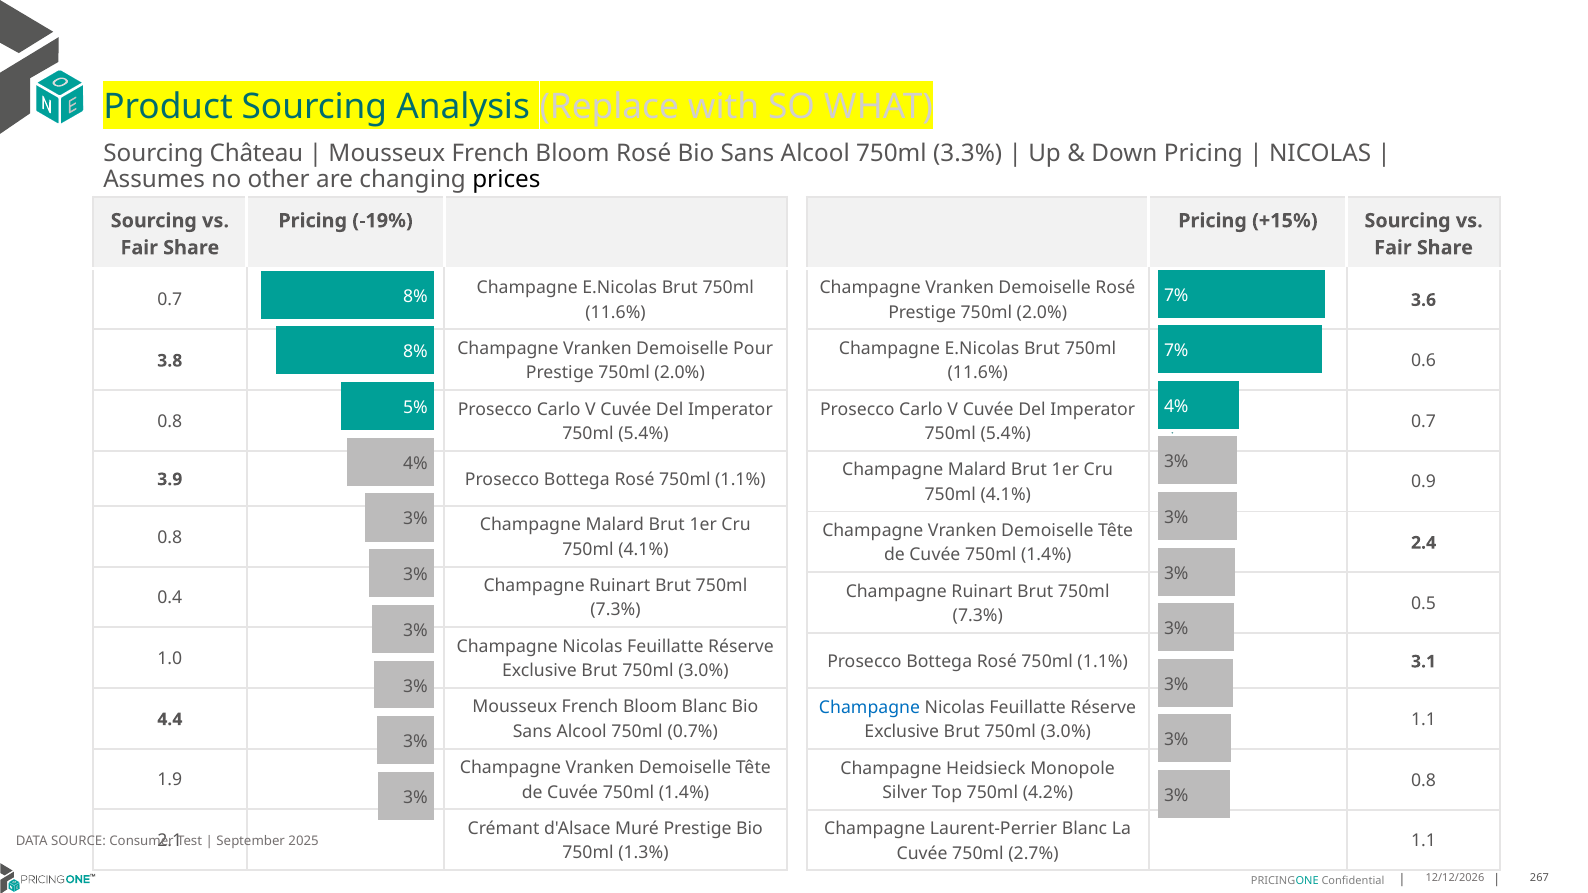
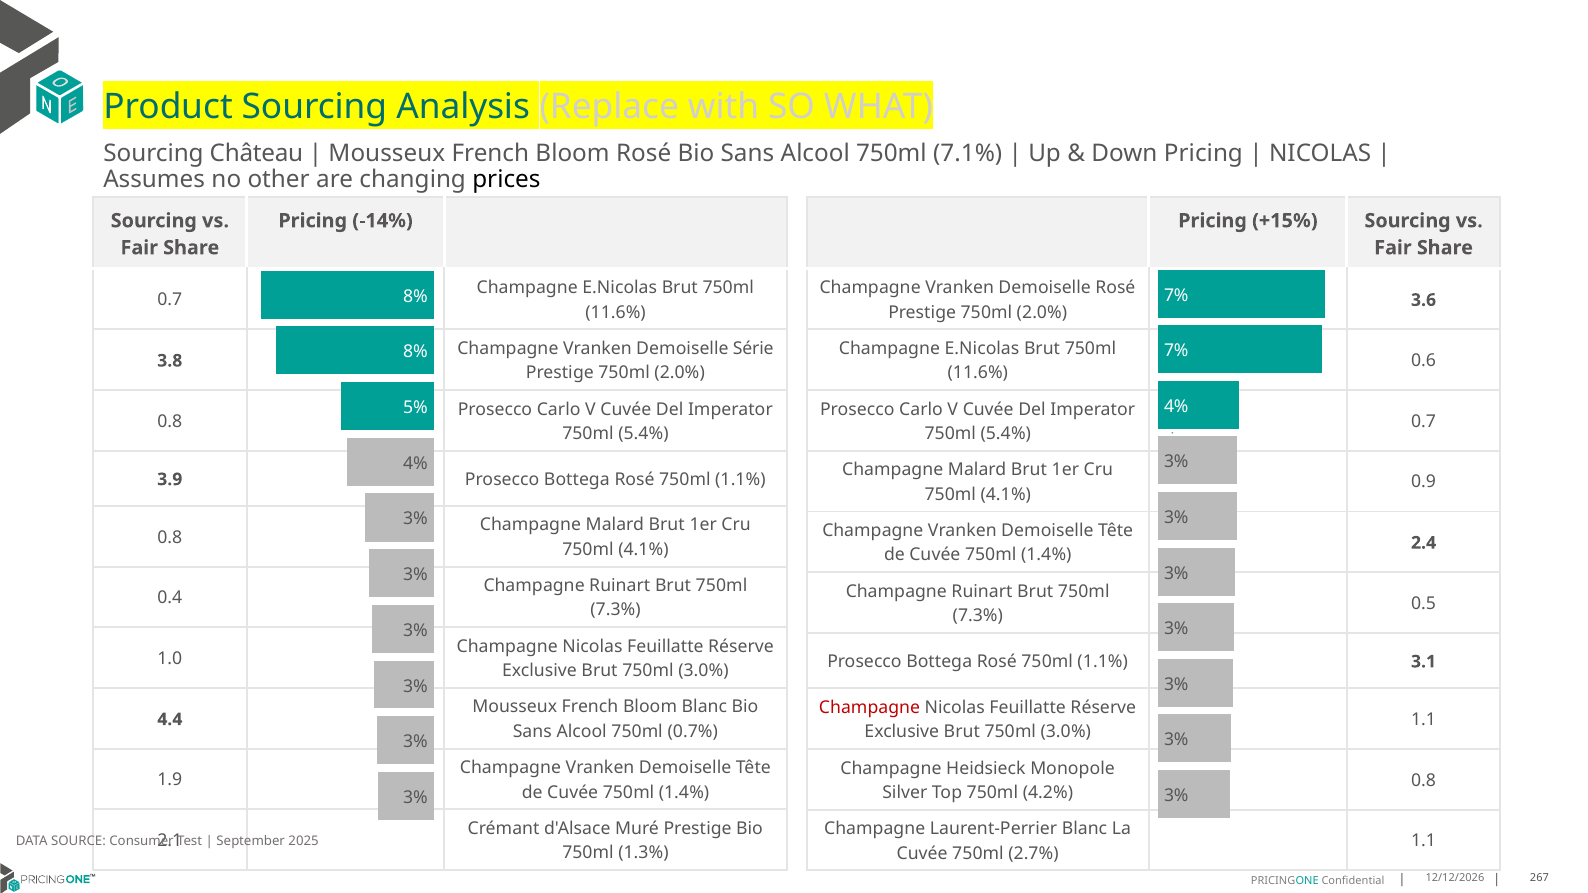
3.3%: 3.3% -> 7.1% (968, 154)
-19%: -19% -> -14% (383, 221)
Pour: Pour -> Série (753, 349)
Champagne colour: blue -> red (870, 708)
